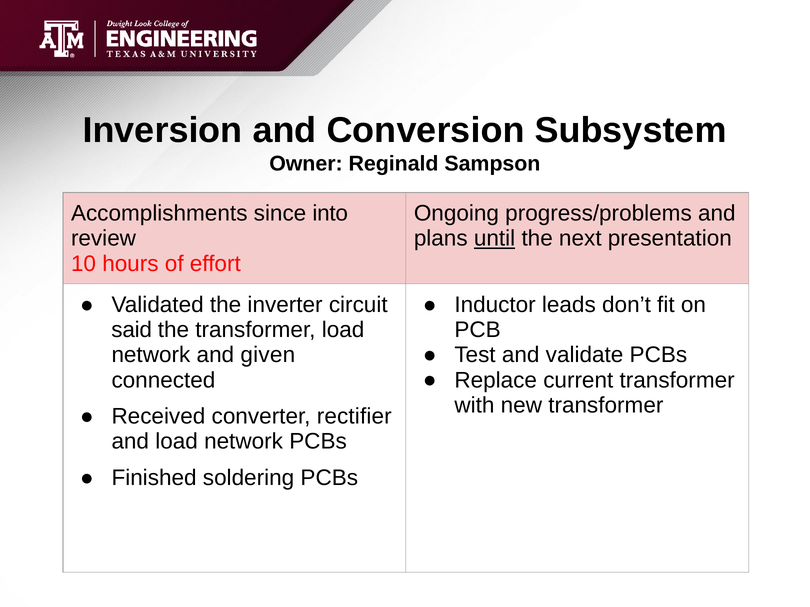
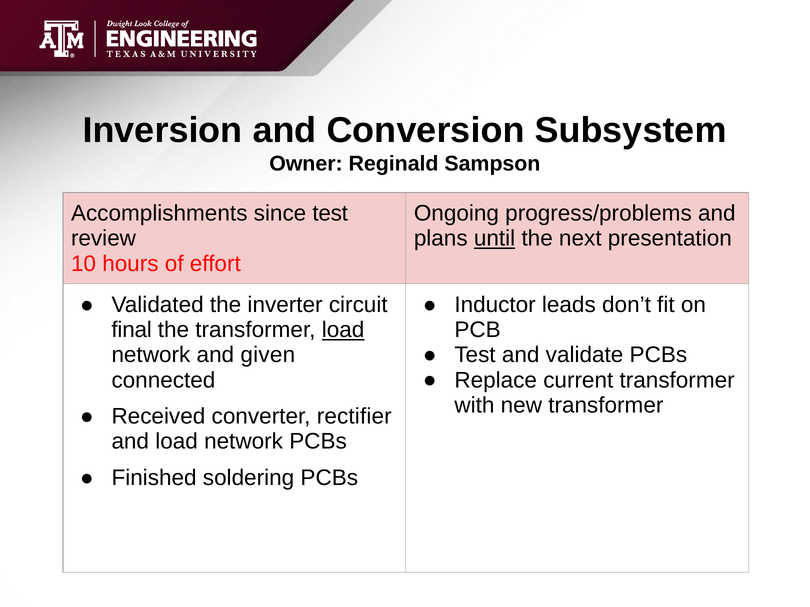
since into: into -> test (330, 214)
said: said -> final (132, 330)
load underline: none -> present (343, 330)
